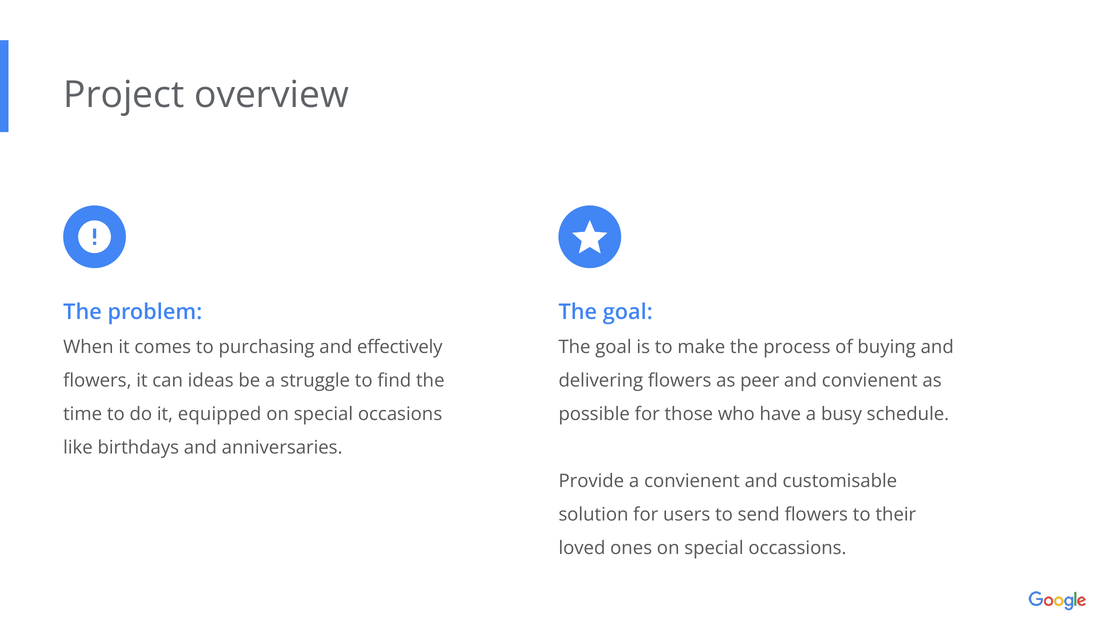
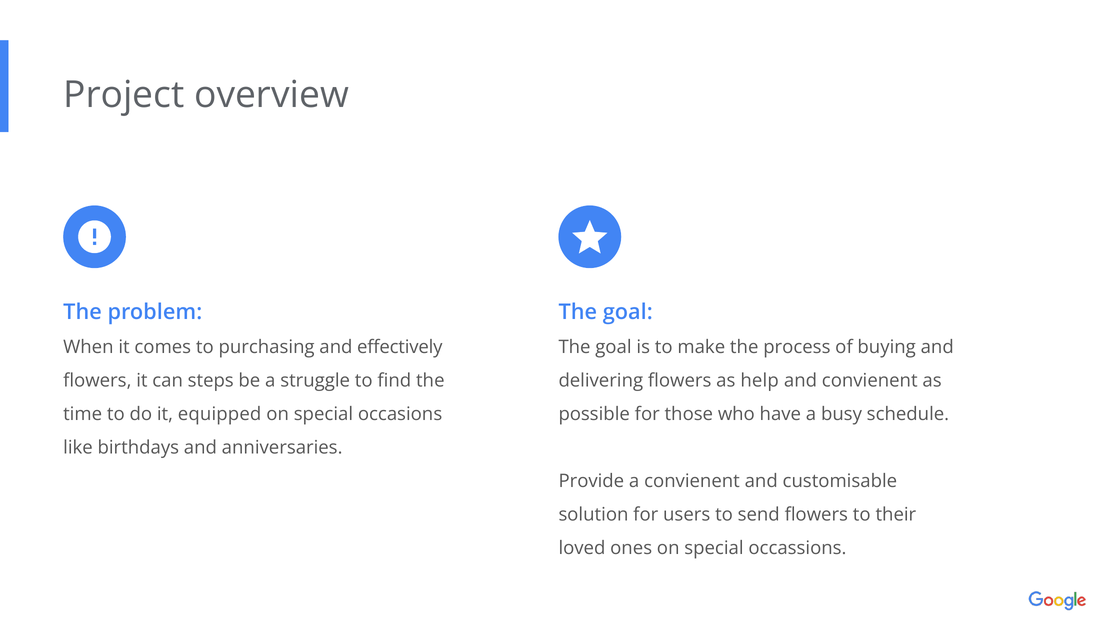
ideas: ideas -> steps (211, 381)
peer: peer -> help (760, 381)
